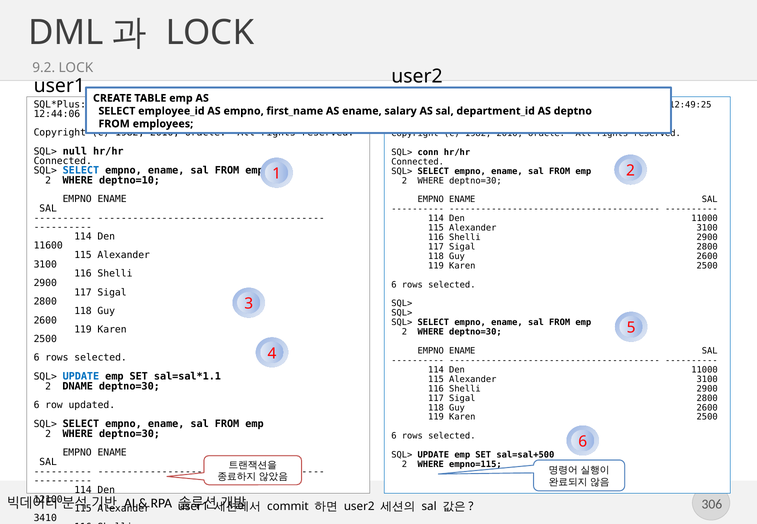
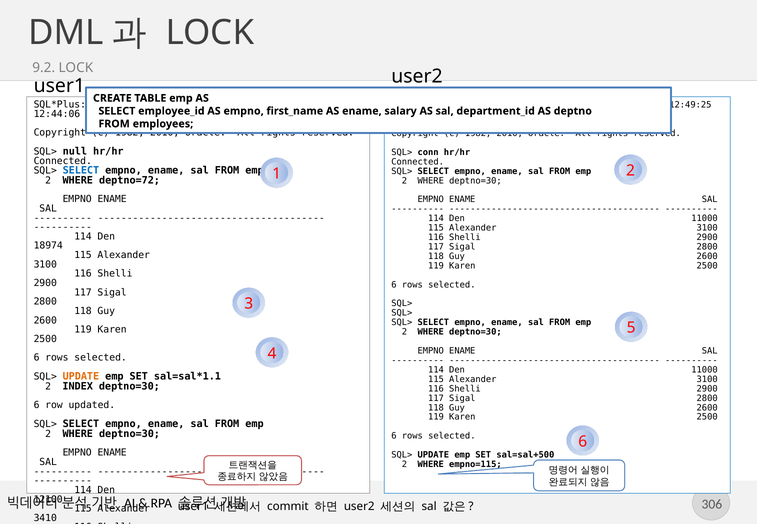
deptno=10: deptno=10 -> deptno=72 (130, 180)
11600: 11600 -> 18974 (48, 246)
UPDATE colour: blue -> orange (81, 377)
DNAME: DNAME -> INDEX (78, 386)
